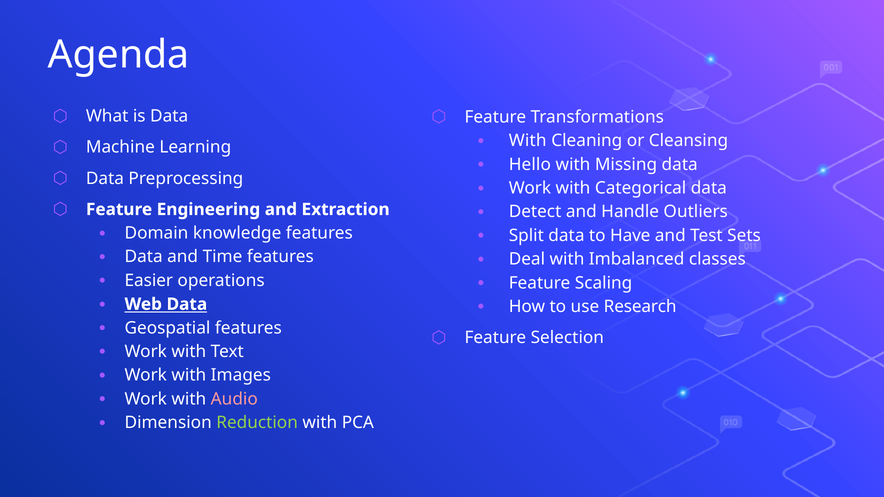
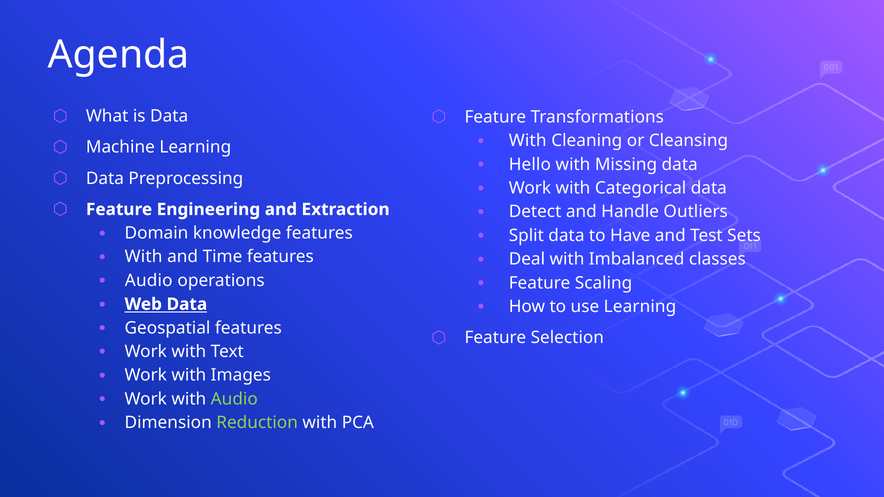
Data: Data -> With (144, 257)
Easier: Easier -> Audio (149, 281)
use Research: Research -> Learning (640, 307)
Audio colour: pink -> light green (234, 399)
